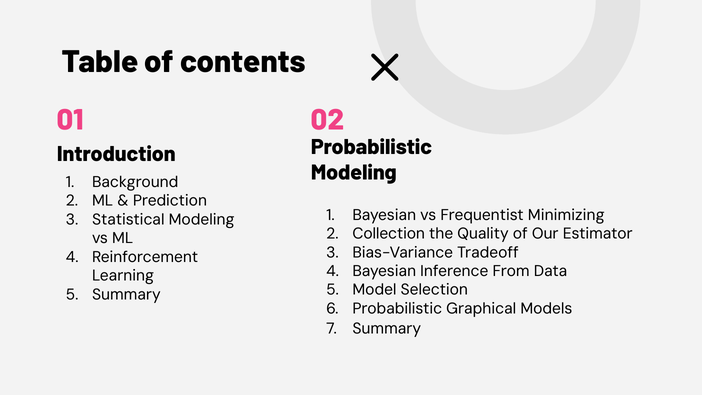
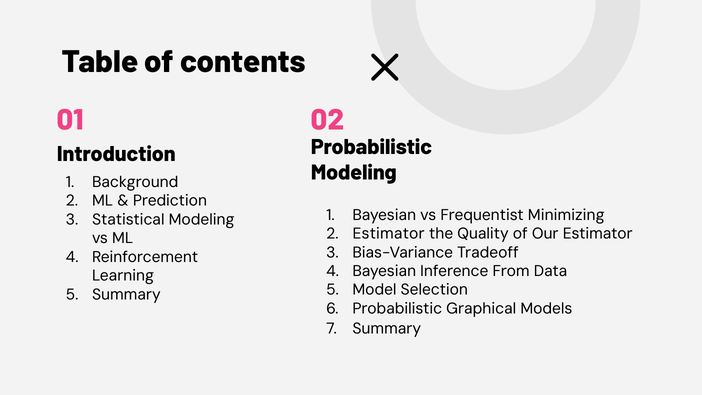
Collection: Collection -> Estimator (389, 234)
